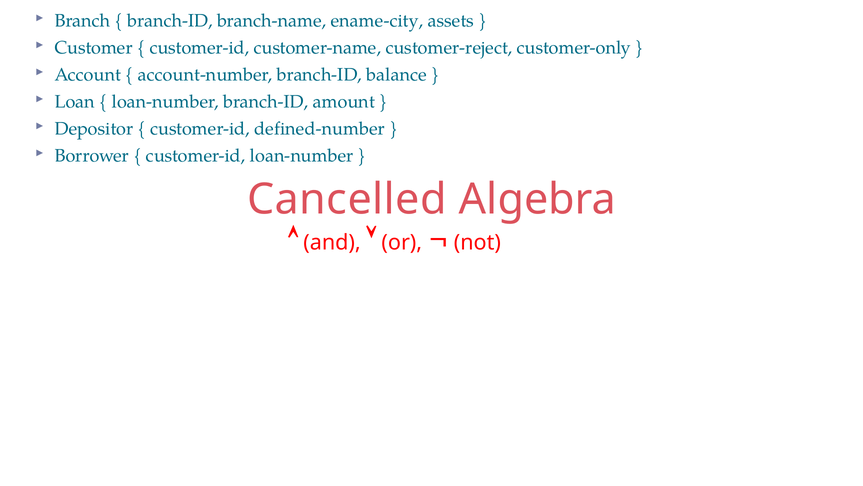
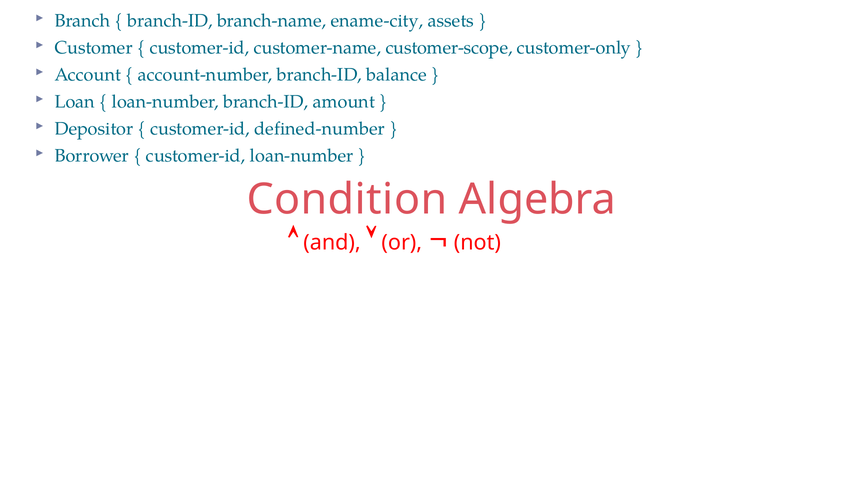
customer-reject: customer-reject -> customer-scope (449, 48)
Cancelled: Cancelled -> Condition (347, 199)
